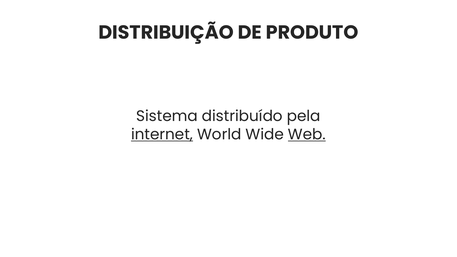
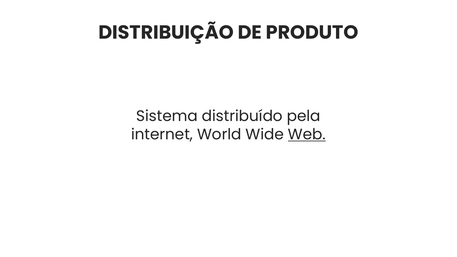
internet underline: present -> none (162, 134)
